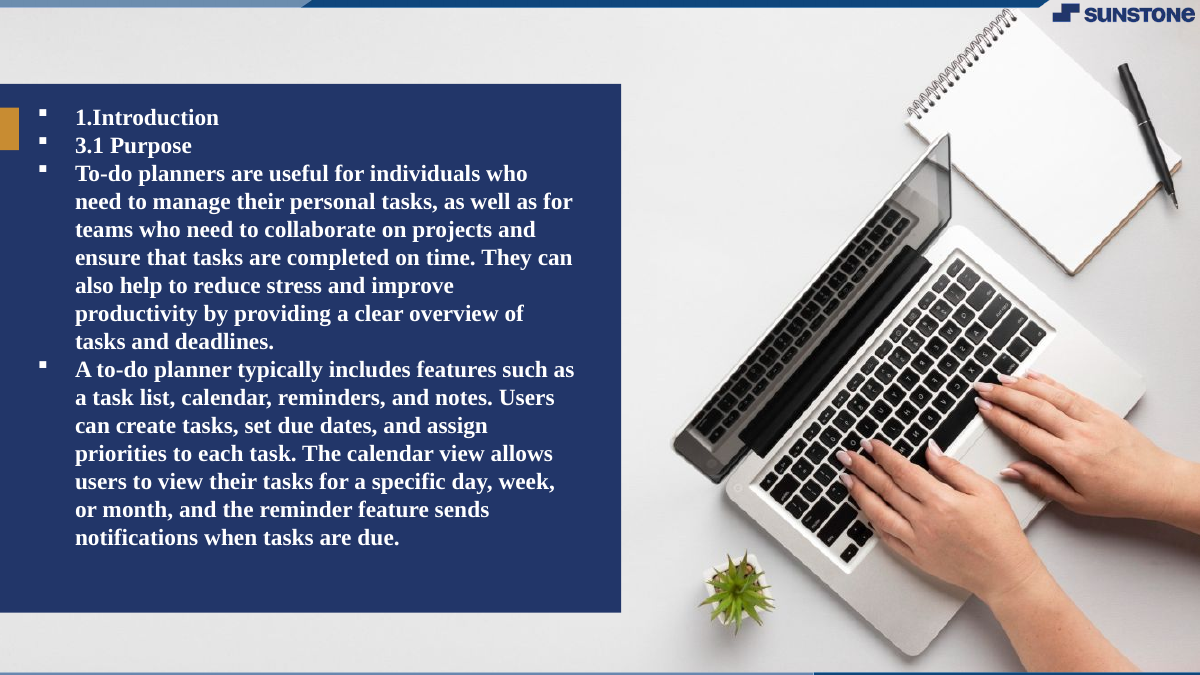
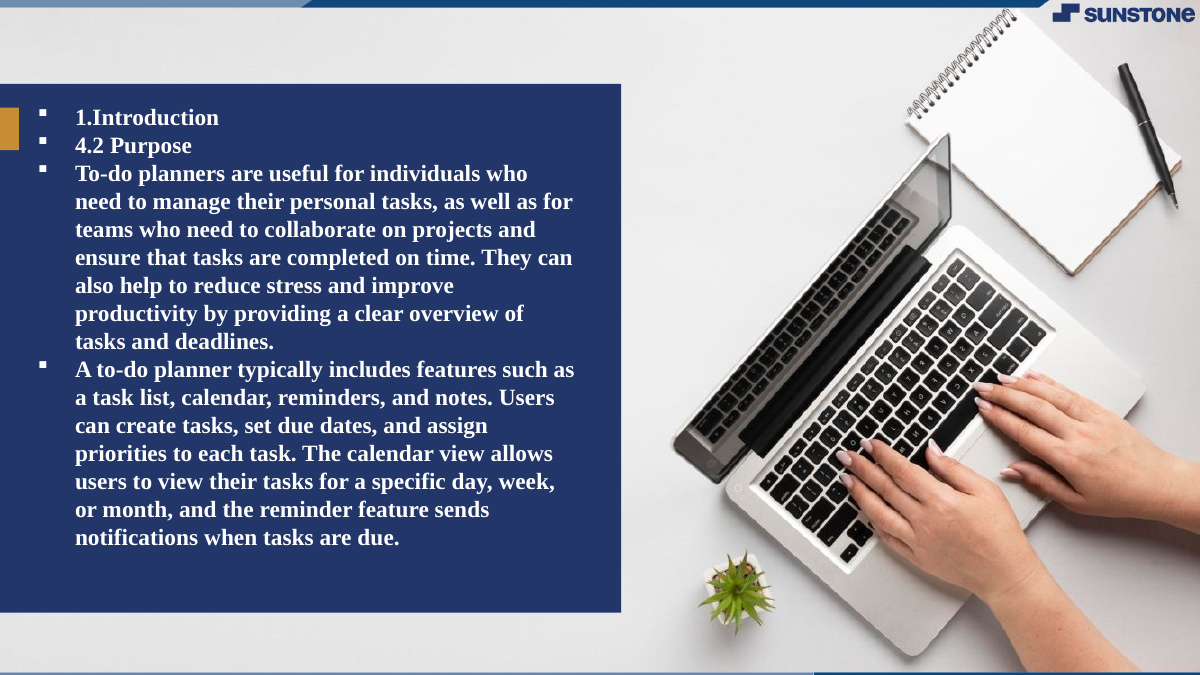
3.1: 3.1 -> 4.2 (90, 146)
